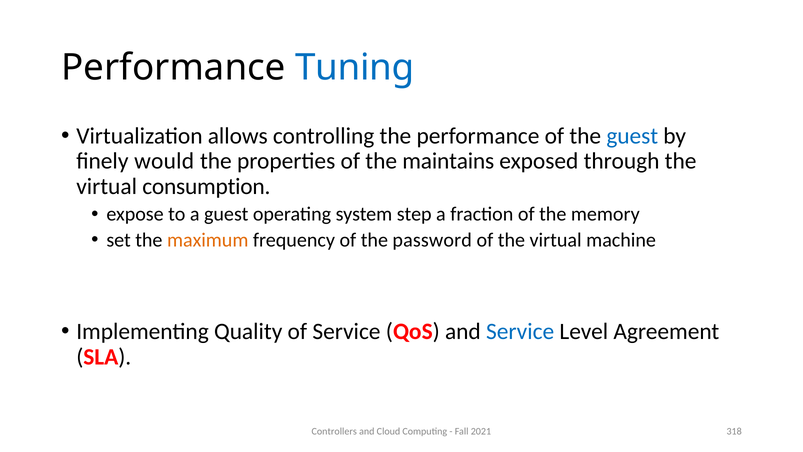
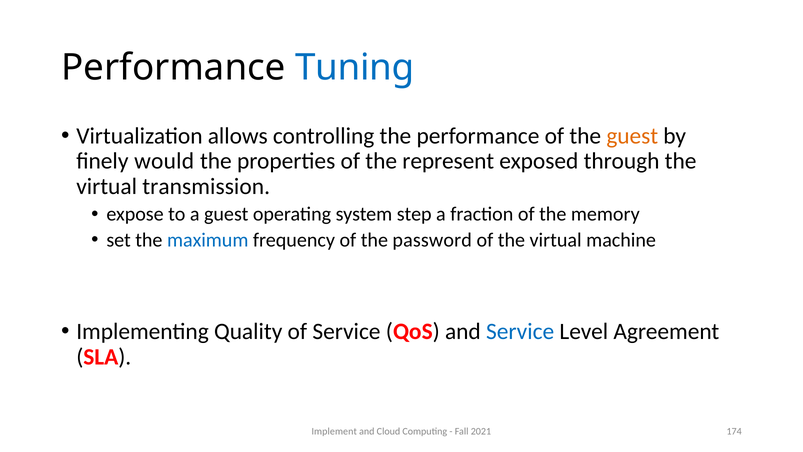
guest colour: blue -> orange (632, 136)
maintains: maintains -> represent (448, 161)
consumption: consumption -> transmission (206, 186)
maximum colour: orange -> blue (208, 240)
Controllers: Controllers -> Implement (334, 431)
318: 318 -> 174 (734, 431)
